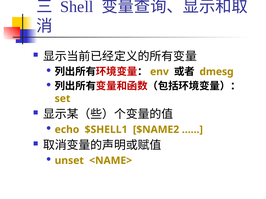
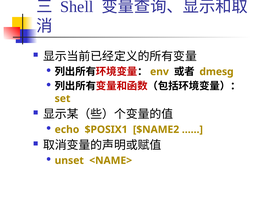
$SHELL1: $SHELL1 -> $POSIX1 (106, 130)
